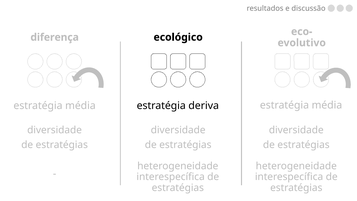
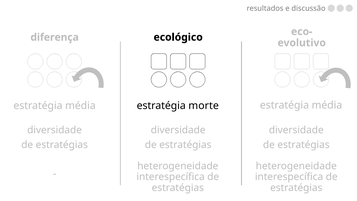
deriva: deriva -> morte (204, 106)
